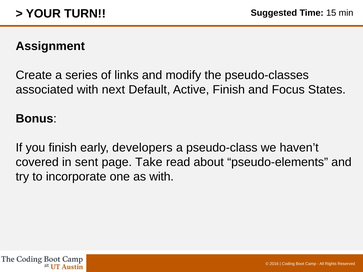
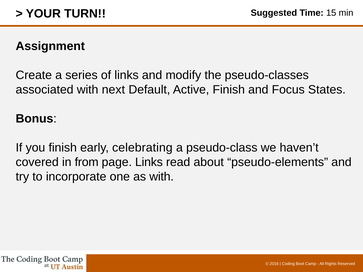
developers: developers -> celebrating (142, 148)
sent: sent -> from (87, 162)
page Take: Take -> Links (149, 162)
